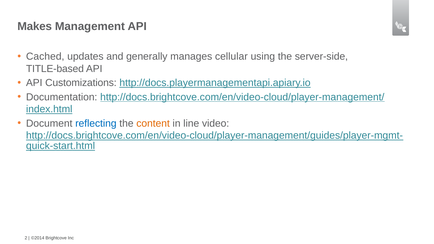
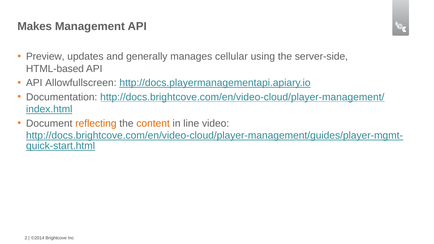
Cached: Cached -> Preview (45, 57)
TITLE-based: TITLE-based -> HTML-based (55, 69)
Customizations: Customizations -> Allowfullscreen (81, 83)
reflecting colour: blue -> orange (96, 123)
